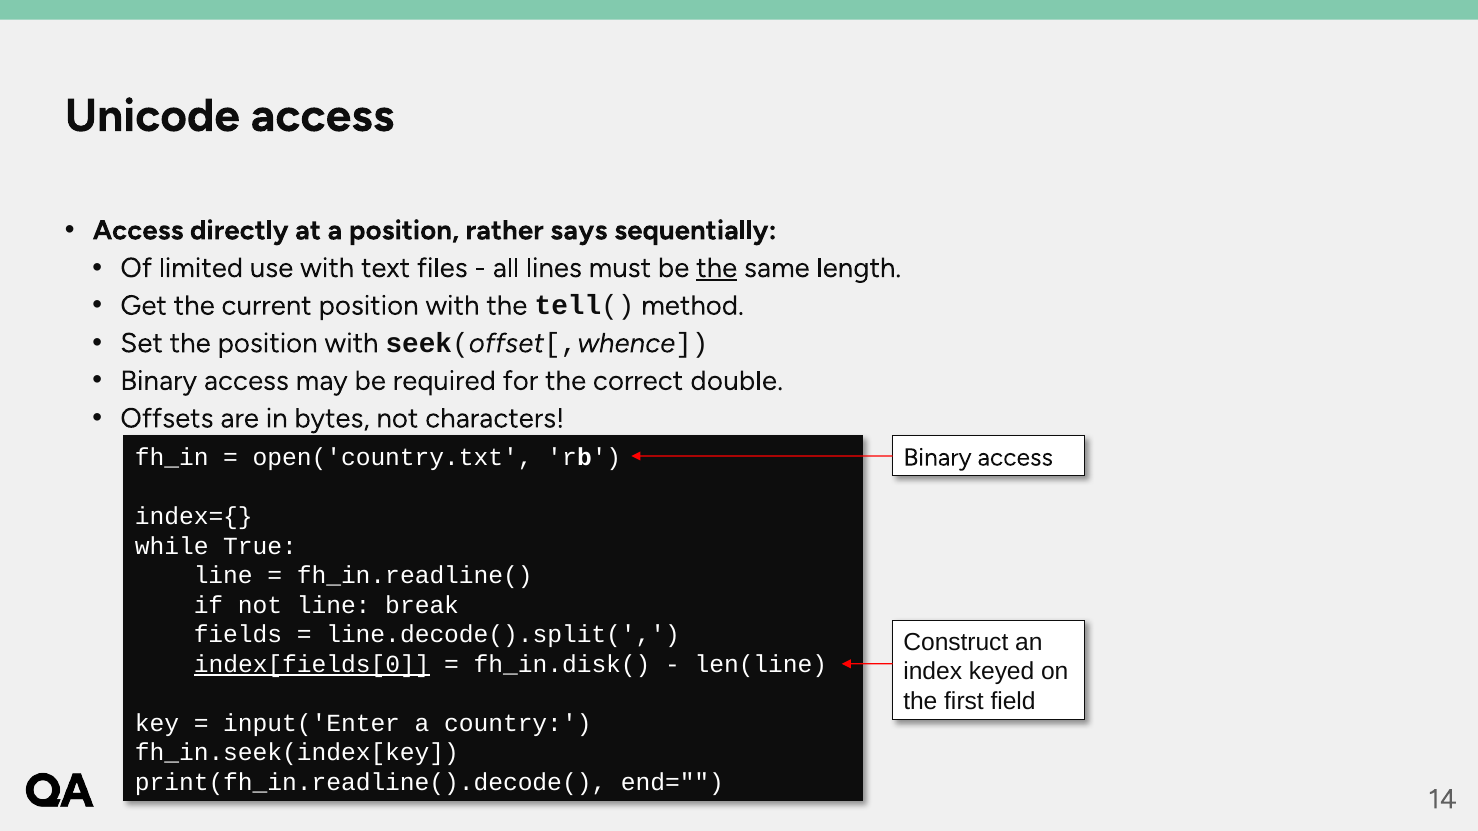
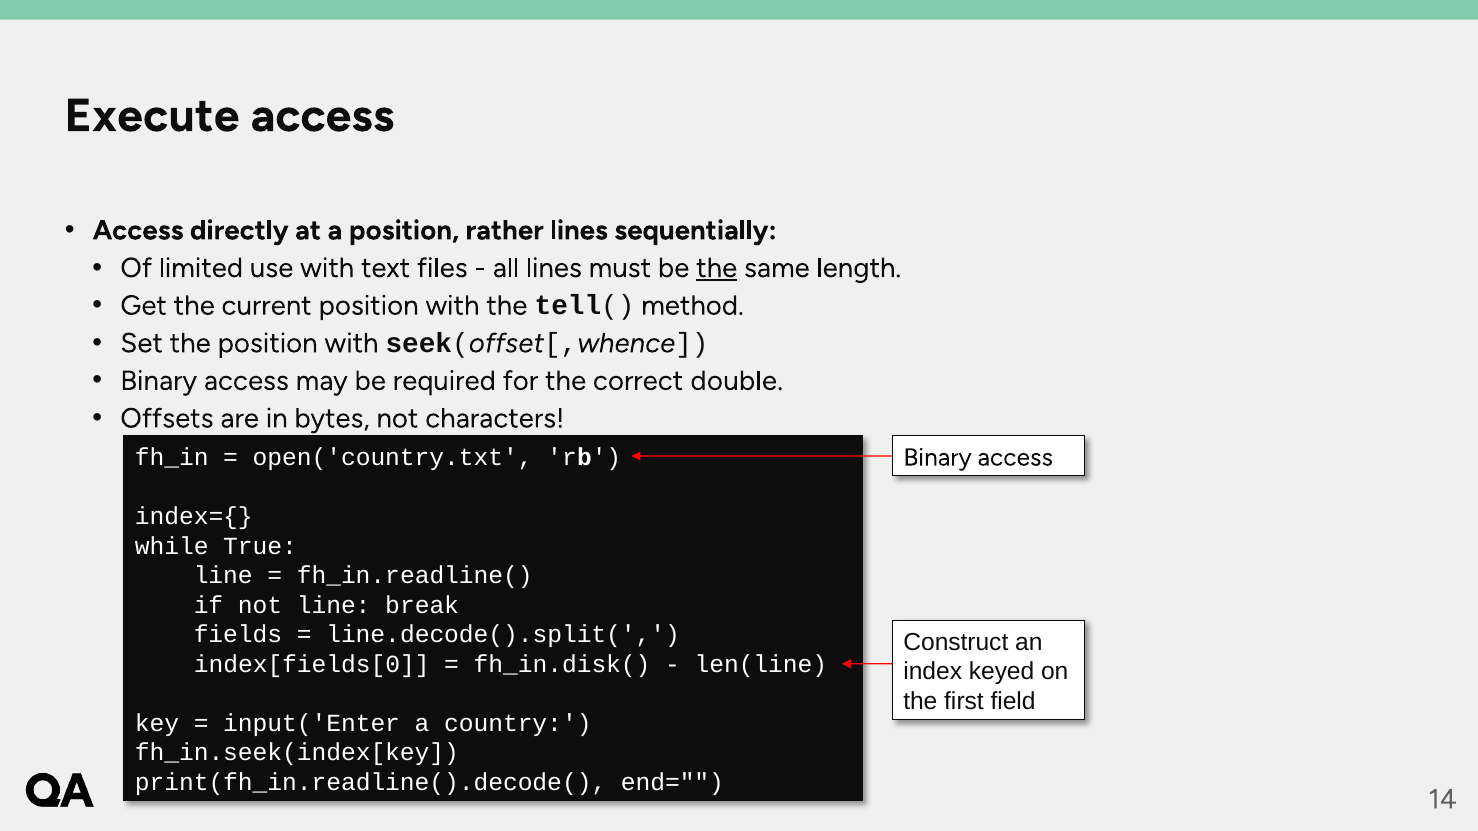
Unicode: Unicode -> Execute (152, 116)
rather says: says -> lines (579, 230)
index[fields[0 underline: present -> none (312, 665)
